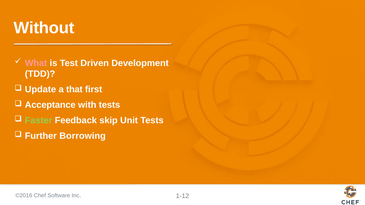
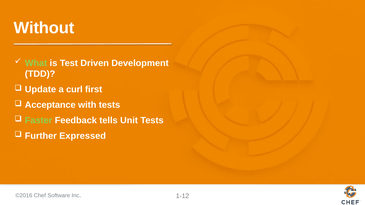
What colour: pink -> light green (36, 63)
that: that -> curl (74, 90)
skip: skip -> tells (109, 121)
Borrowing: Borrowing -> Expressed (83, 136)
